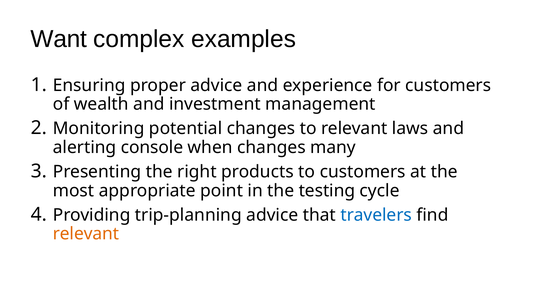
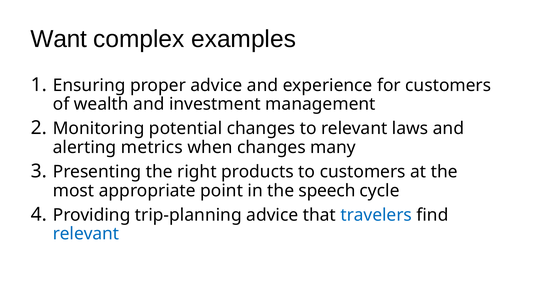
console: console -> metrics (152, 147)
testing: testing -> speech (327, 190)
relevant colour: orange -> blue (86, 234)
